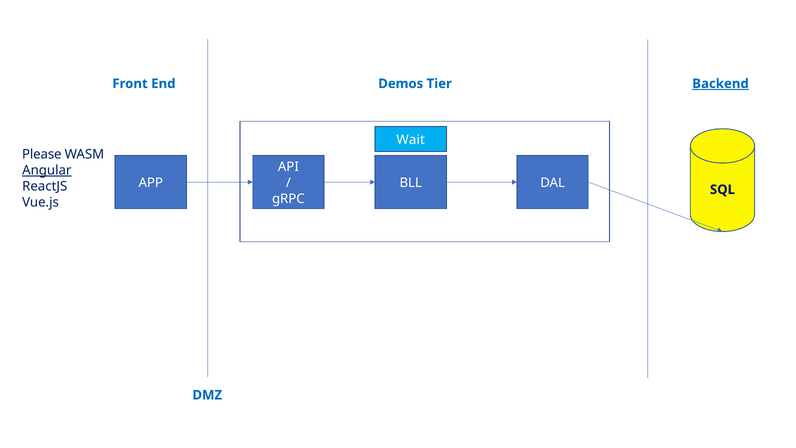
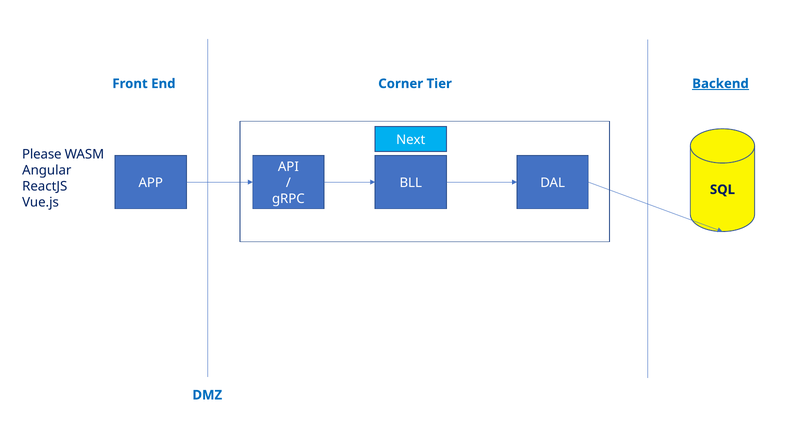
Demos: Demos -> Corner (401, 84)
Wait: Wait -> Next (411, 140)
Angular underline: present -> none (47, 170)
